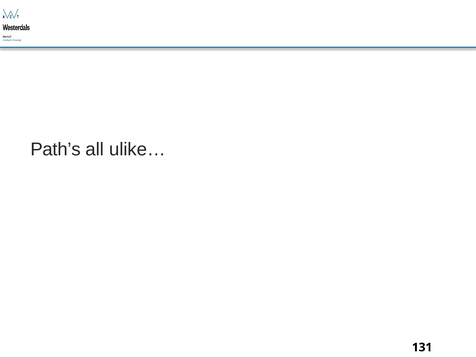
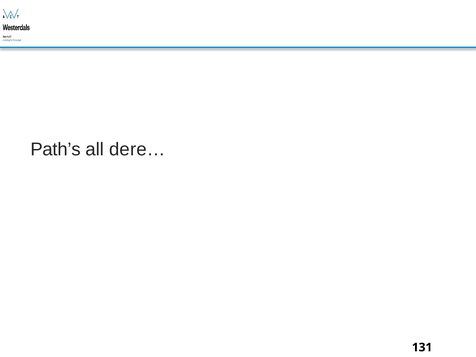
ulike…: ulike… -> dere… (137, 149)
